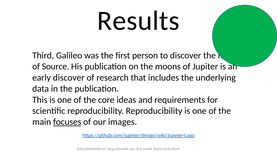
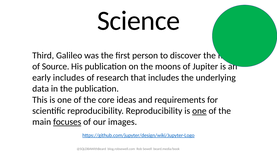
Results: Results -> Science (139, 21)
early discover: discover -> includes (69, 77)
one underline: none -> present (199, 111)
